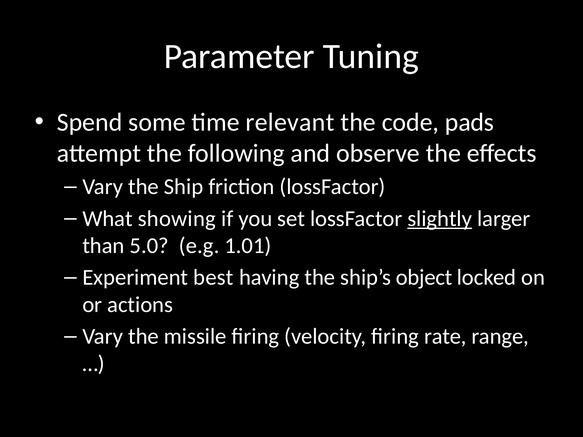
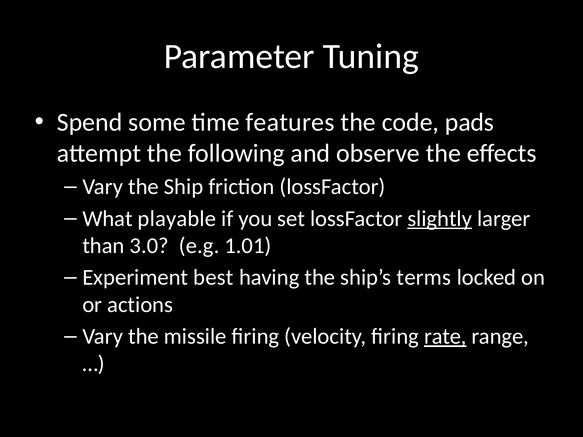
relevant: relevant -> features (290, 122)
showing: showing -> playable (177, 219)
5.0: 5.0 -> 3.0 (149, 246)
object: object -> terms (424, 278)
rate underline: none -> present (445, 337)
